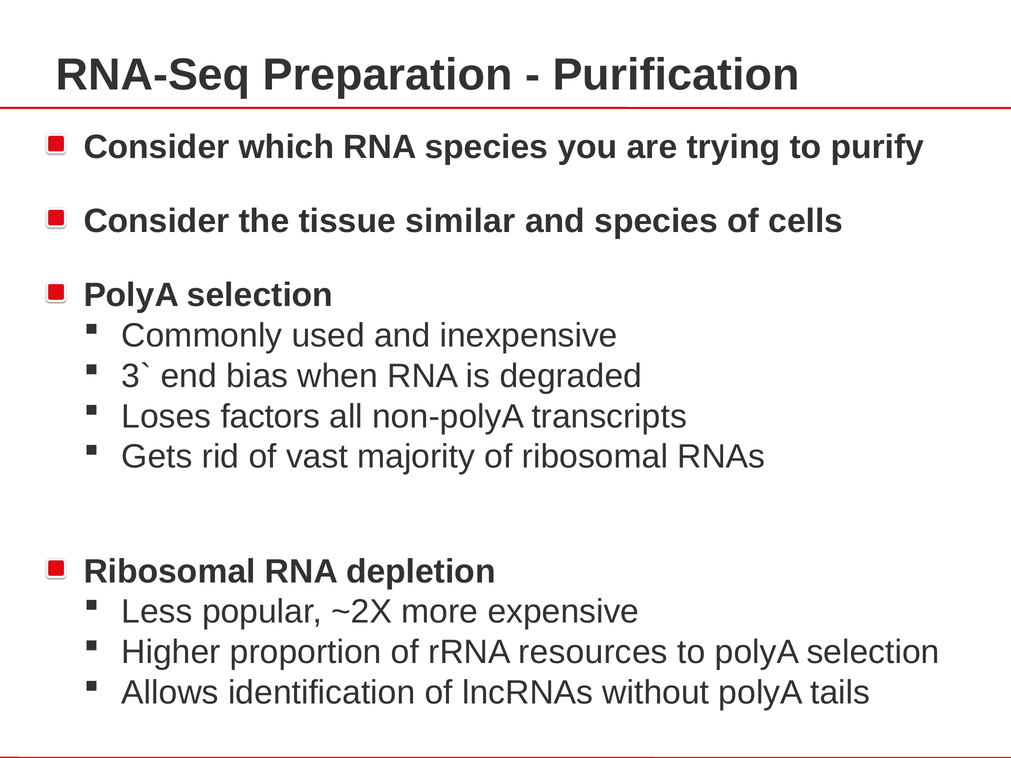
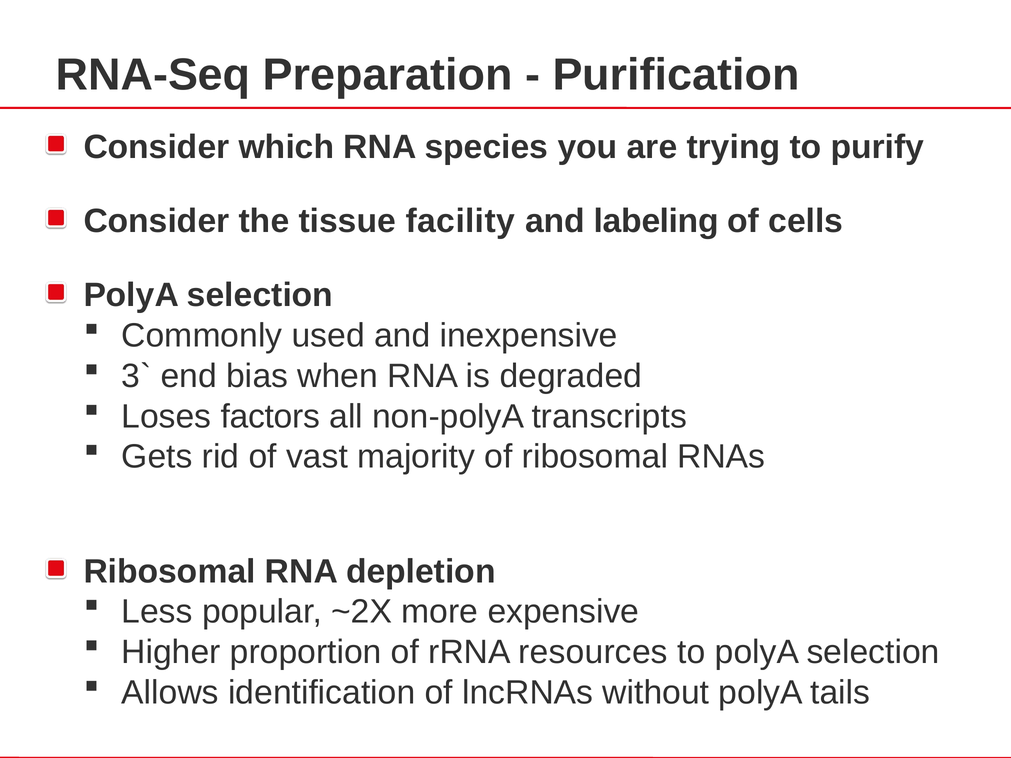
similar: similar -> facility (460, 221)
and species: species -> labeling (656, 221)
